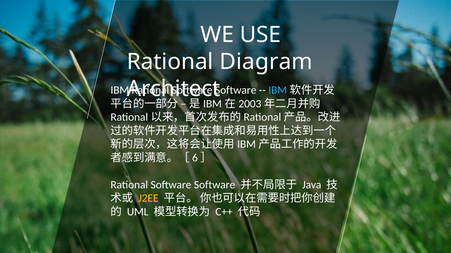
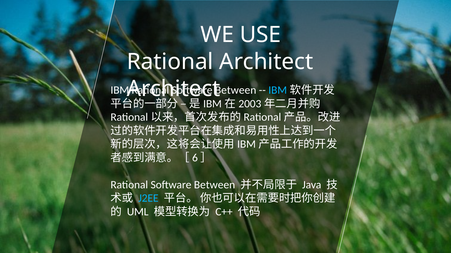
Rational Diagram: Diagram -> Architect (266, 62)
Software: Software -> Between (236, 90)
Software: Software -> Between (215, 185)
J2EE colour: yellow -> light blue (148, 199)
